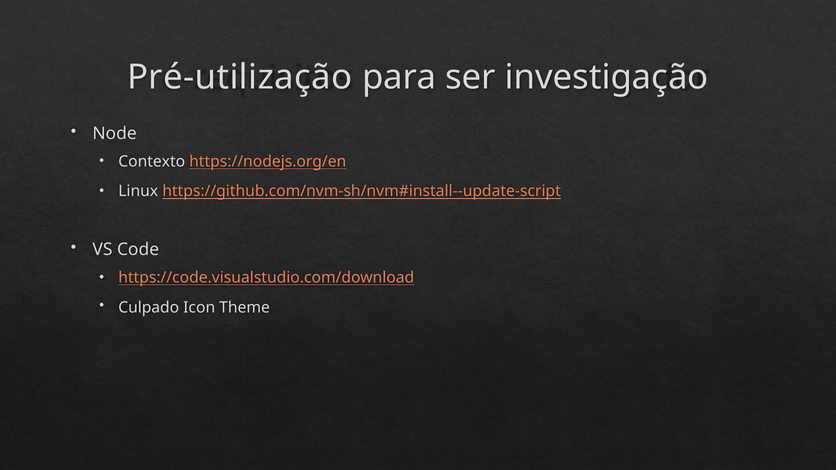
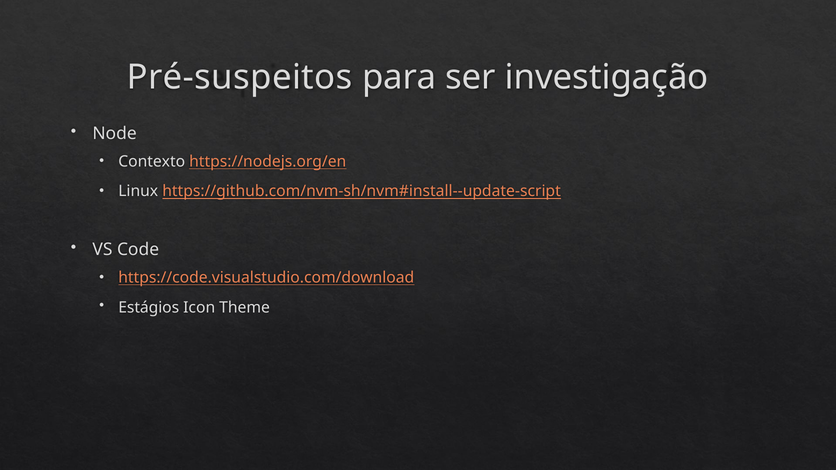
Pré-utilização: Pré-utilização -> Pré-suspeitos (240, 77)
Culpado: Culpado -> Estágios (149, 308)
